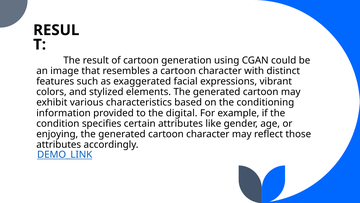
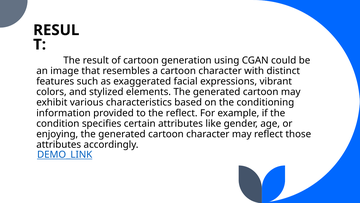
the digital: digital -> reflect (182, 113)
